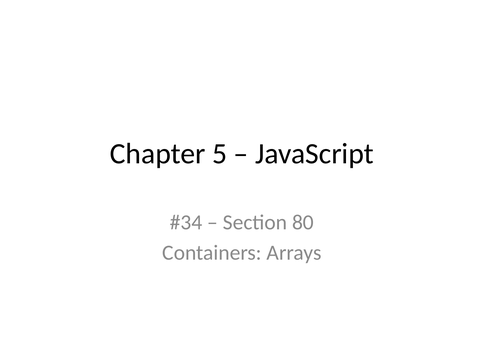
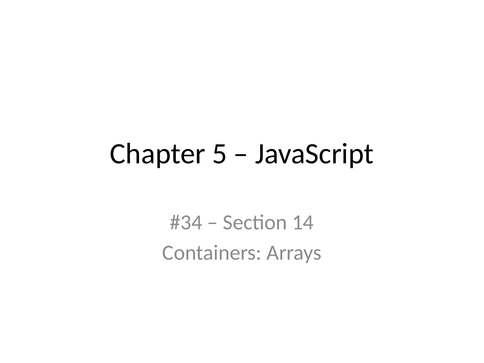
80: 80 -> 14 (303, 223)
